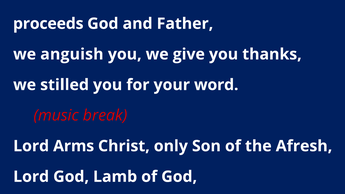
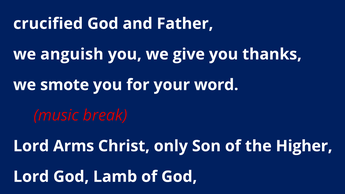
proceeds: proceeds -> crucified (48, 24)
stilled: stilled -> smote (65, 85)
Afresh: Afresh -> Higher (304, 146)
